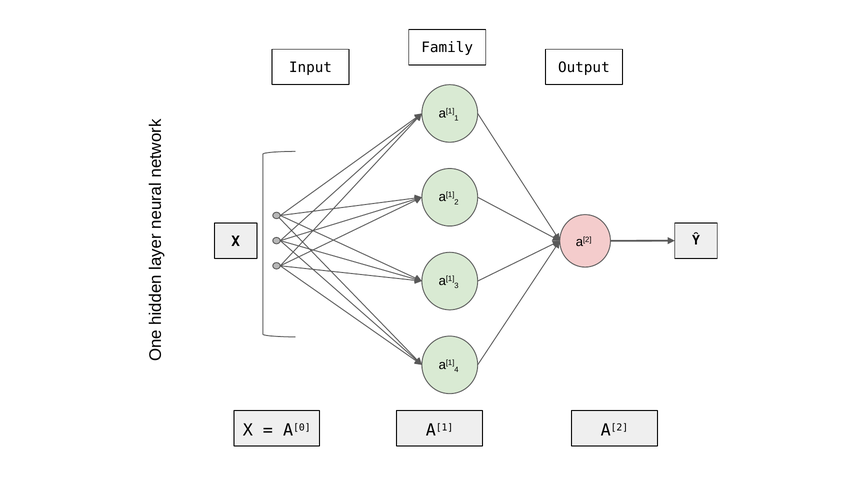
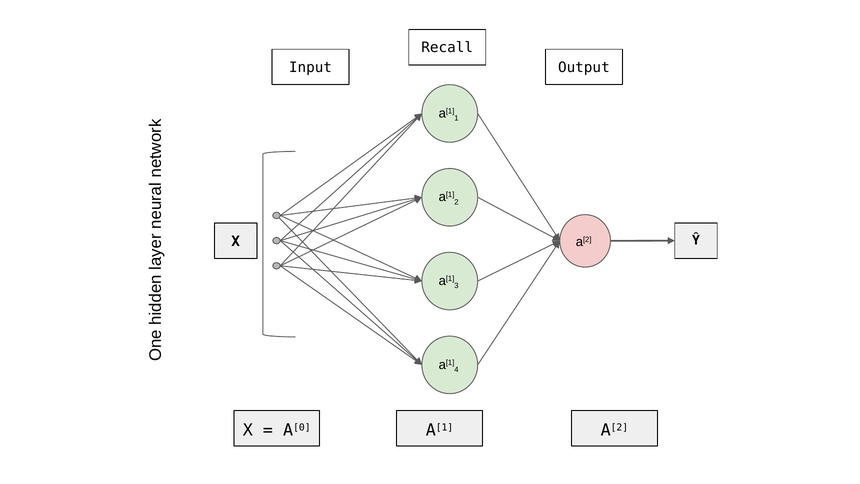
Family: Family -> Recall (447, 48)
